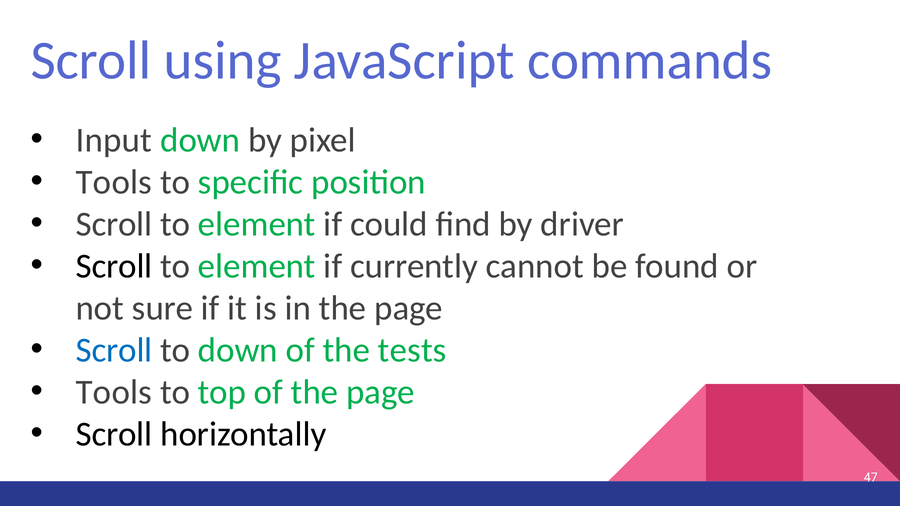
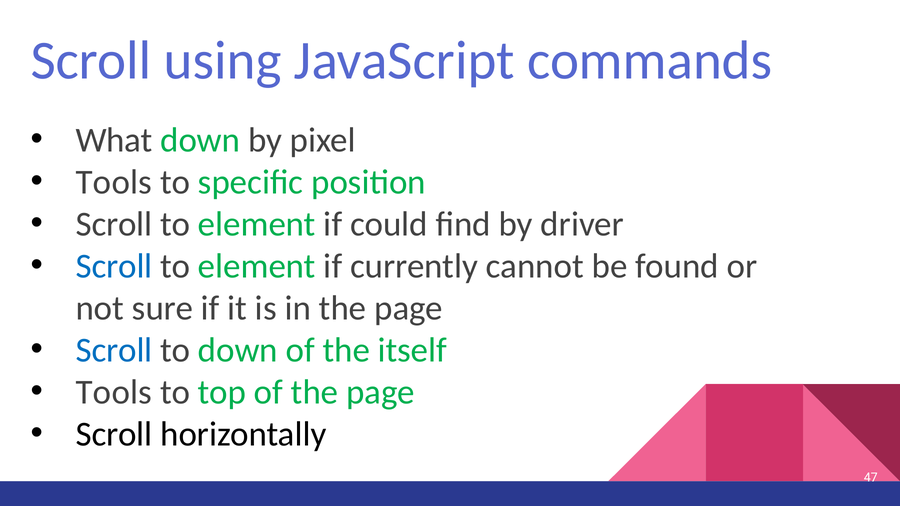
Input: Input -> What (114, 140)
Scroll colour: black -> blue (114, 266)
tests: tests -> itself (412, 351)
